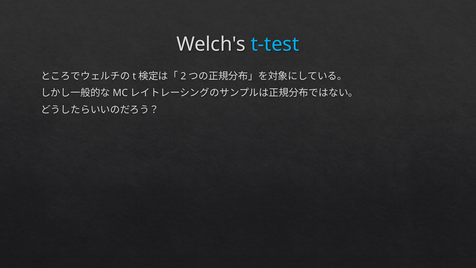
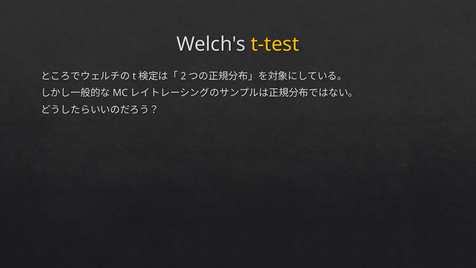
t-test colour: light blue -> yellow (275, 44)
